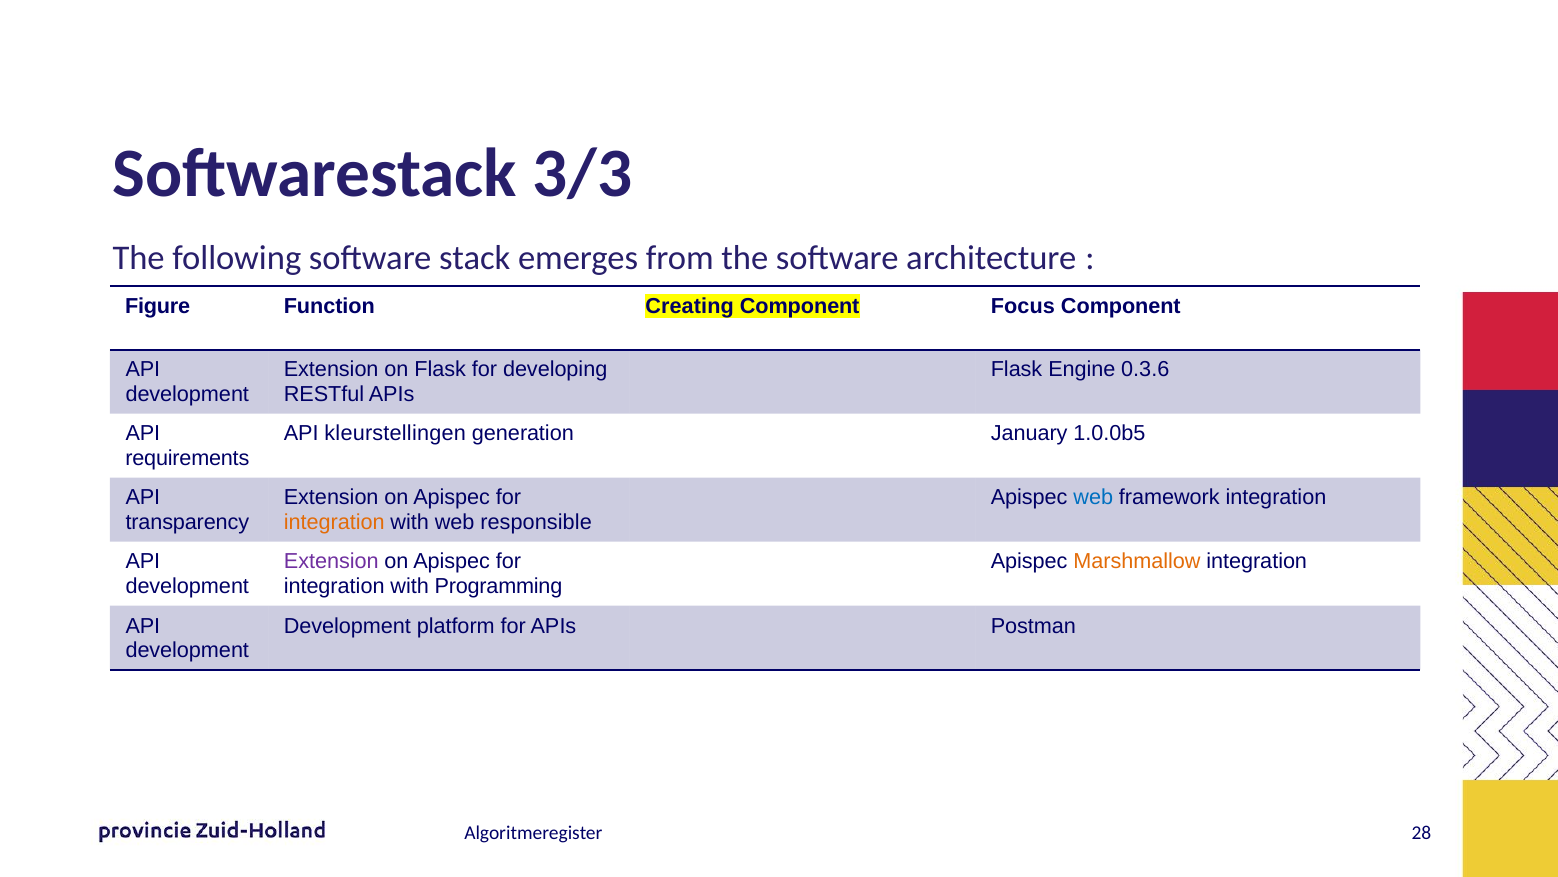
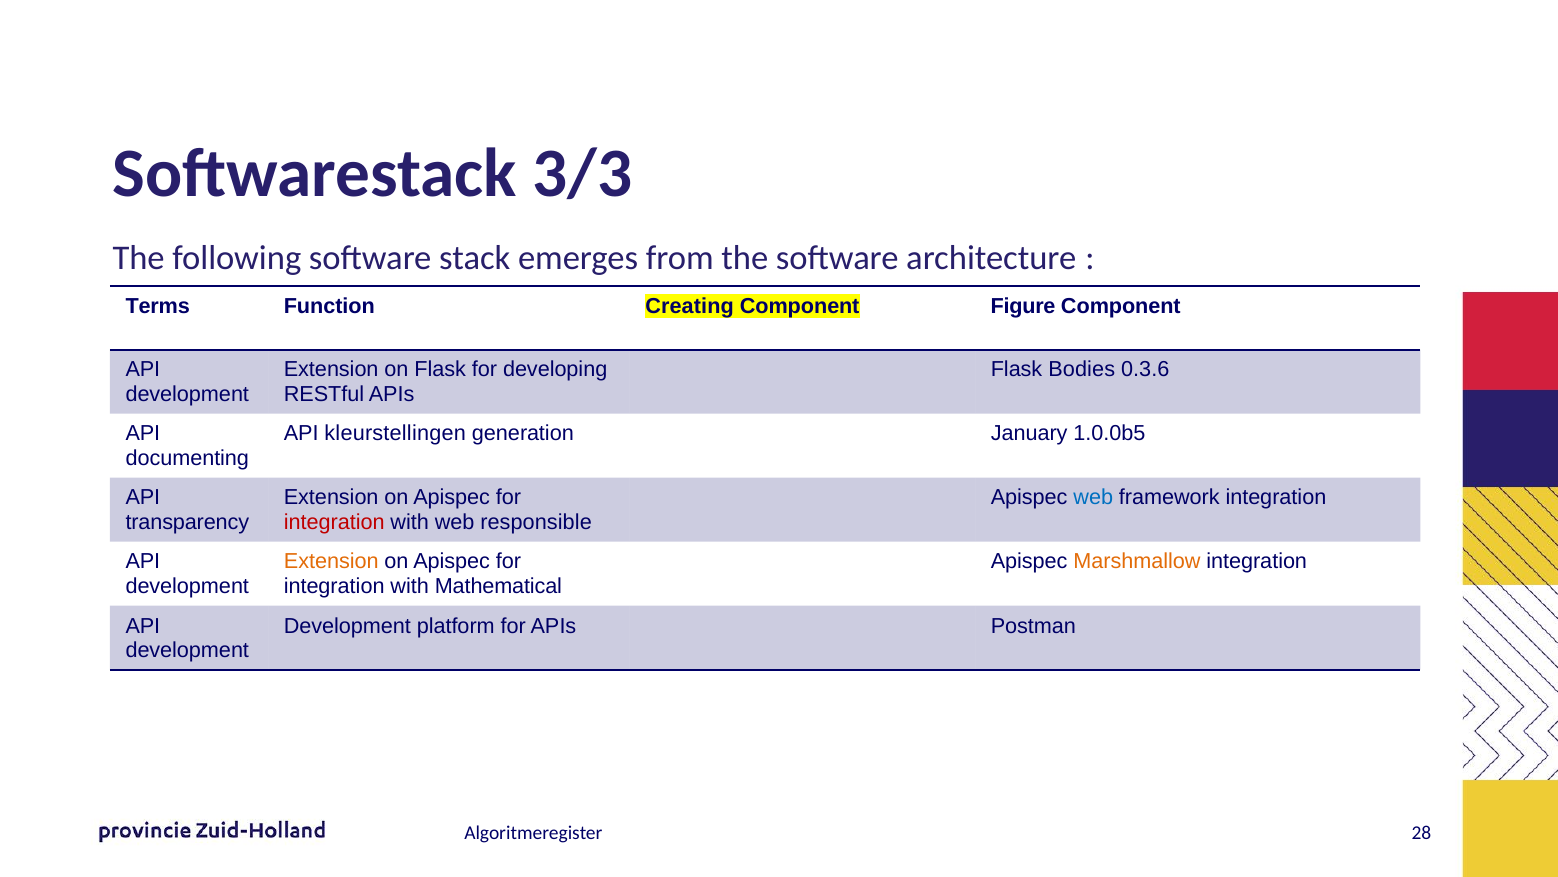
Figure: Figure -> Terms (158, 306)
Focus: Focus -> Figure (1023, 306)
Engine: Engine -> Bodies (1082, 370)
requirements: requirements -> documenting (187, 458)
integration colour: orange -> red (334, 522)
Extension colour: purple -> orange (331, 561)
Programming: Programming -> Mathematical (498, 586)
